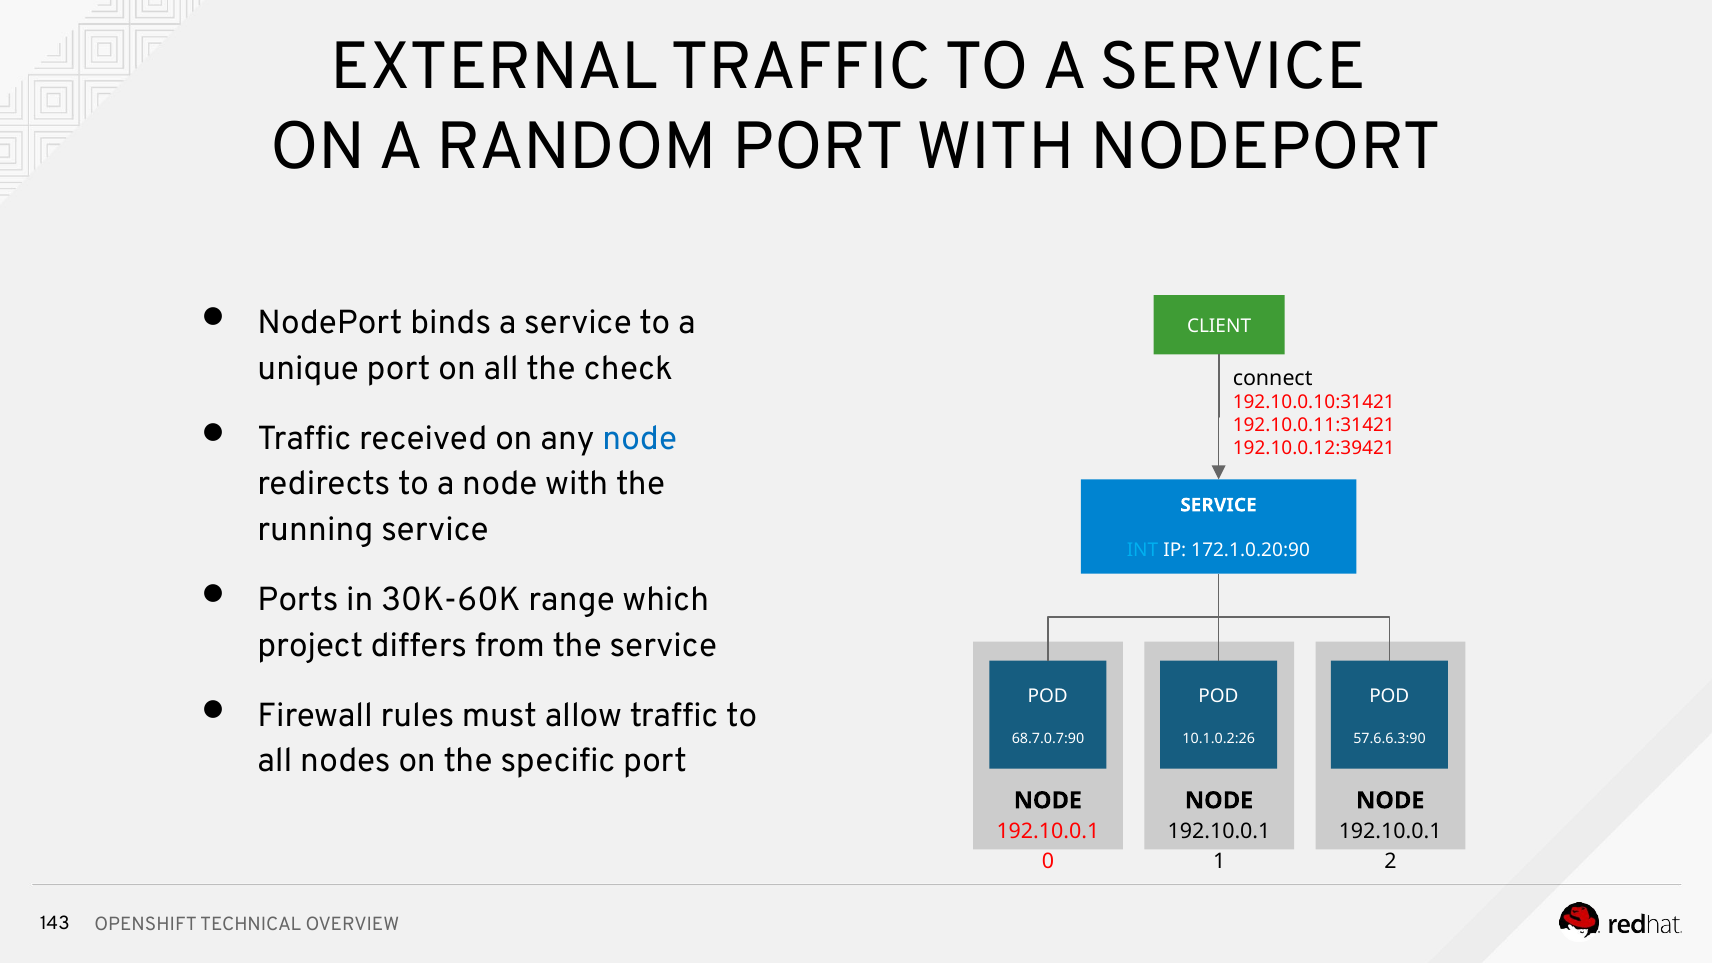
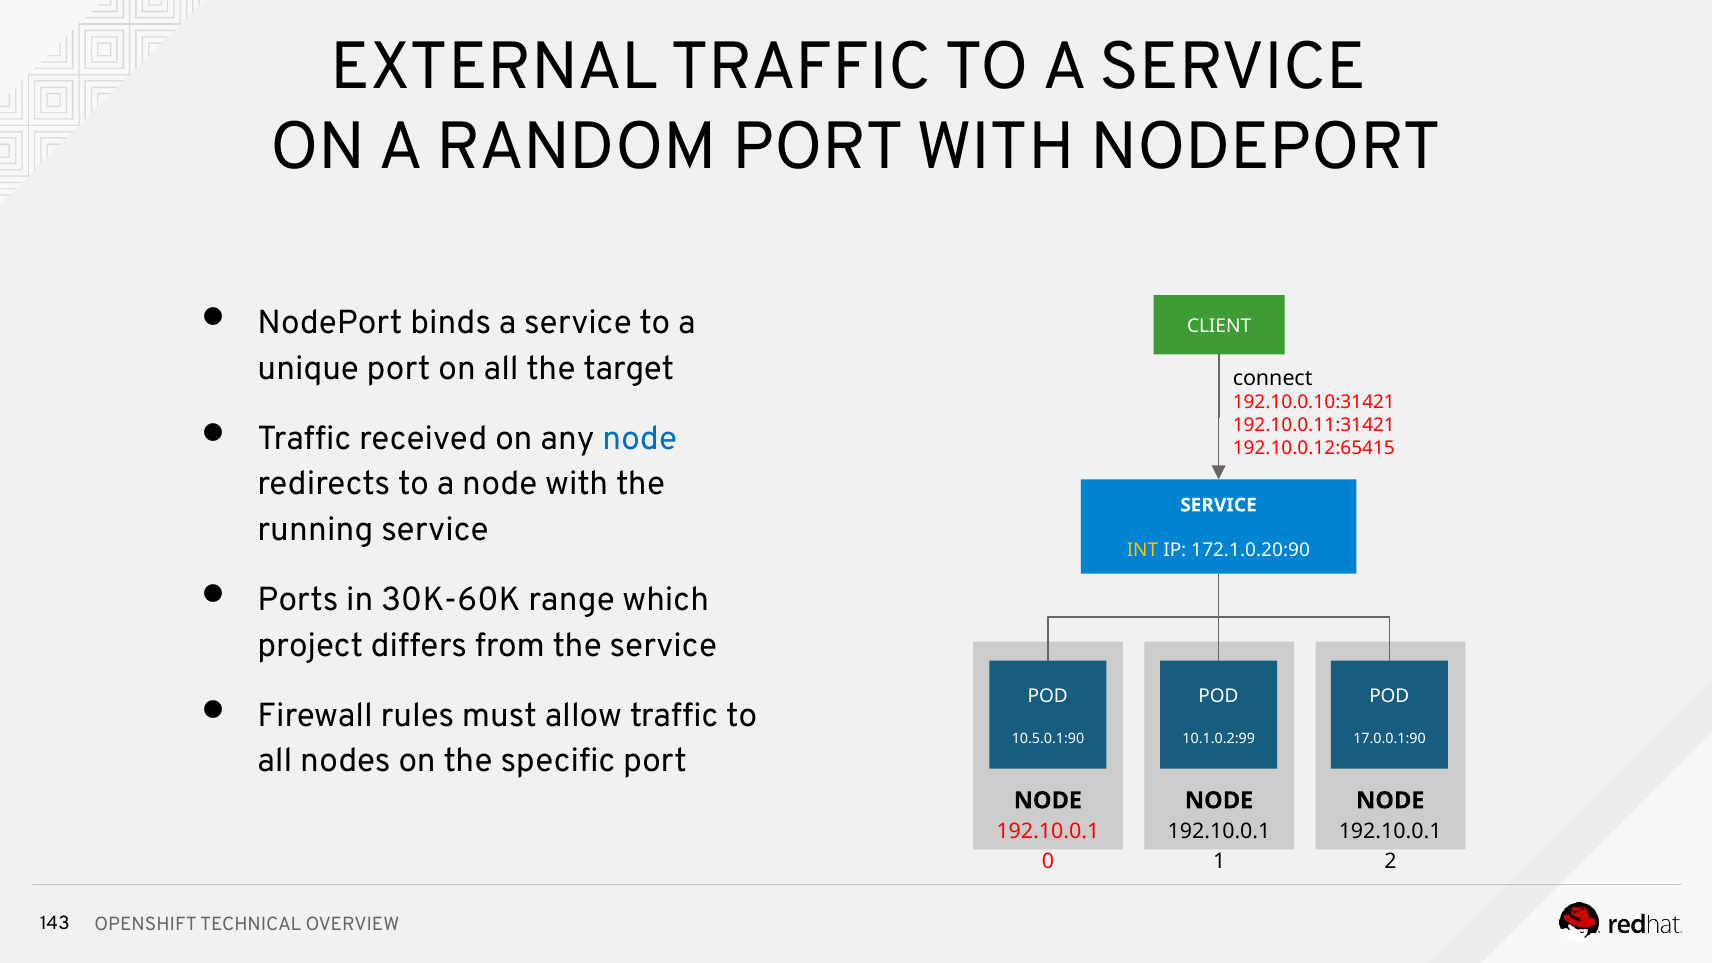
check: check -> target (629, 368)
192.10.0.12:39421: 192.10.0.12:39421 -> 192.10.0.12:65415 (1314, 448)
INT colour: light blue -> yellow (1143, 551)
68.7.0.7:90: 68.7.0.7:90 -> 10.5.0.1:90 (1048, 738)
10.1.0.2:26: 10.1.0.2:26 -> 10.1.0.2:99 (1219, 738)
57.6.6.3:90: 57.6.6.3:90 -> 17.0.0.1:90 (1390, 738)
